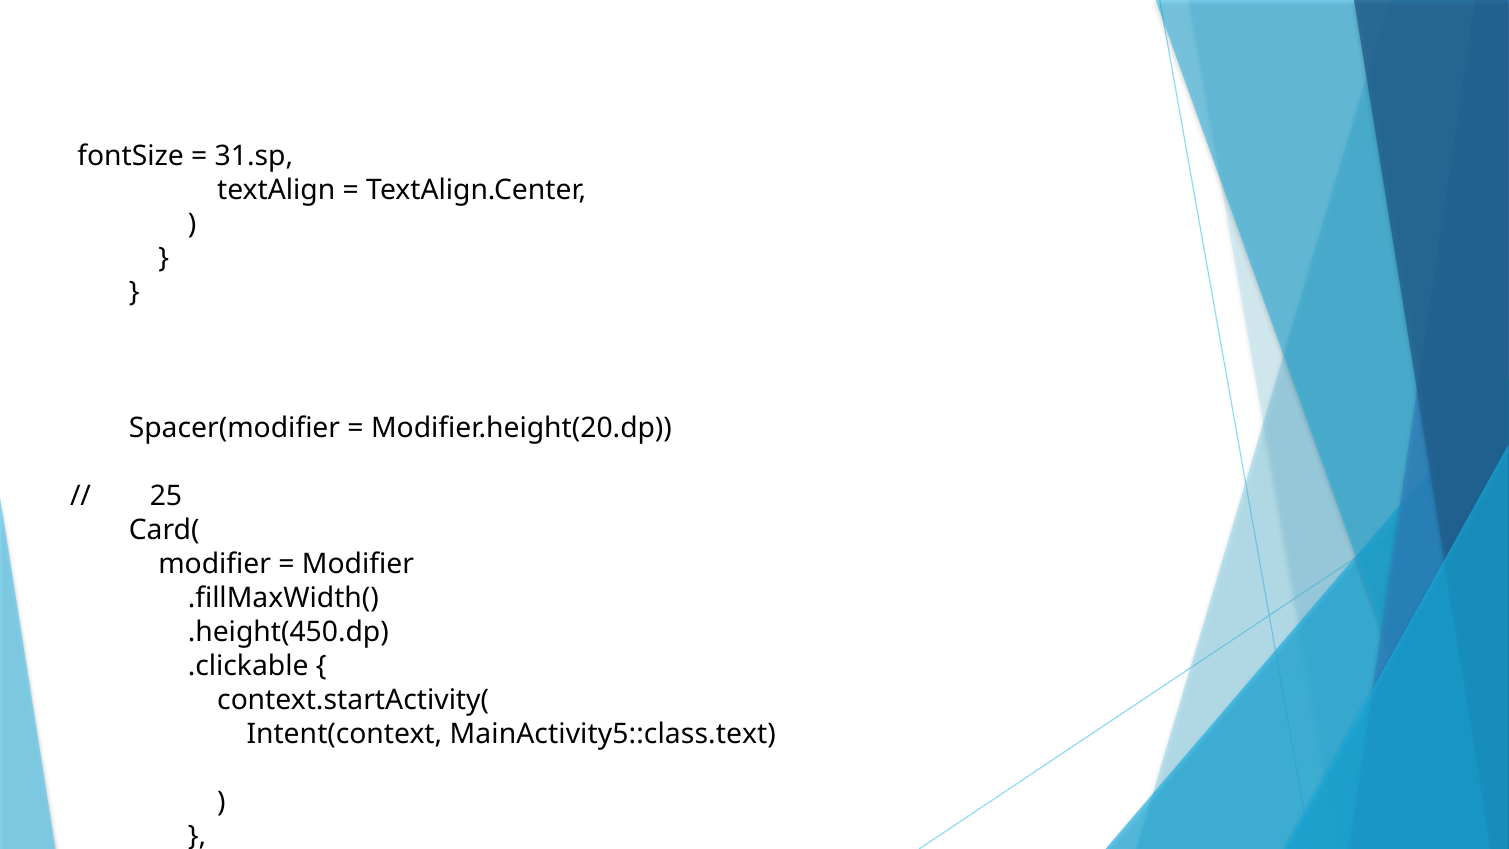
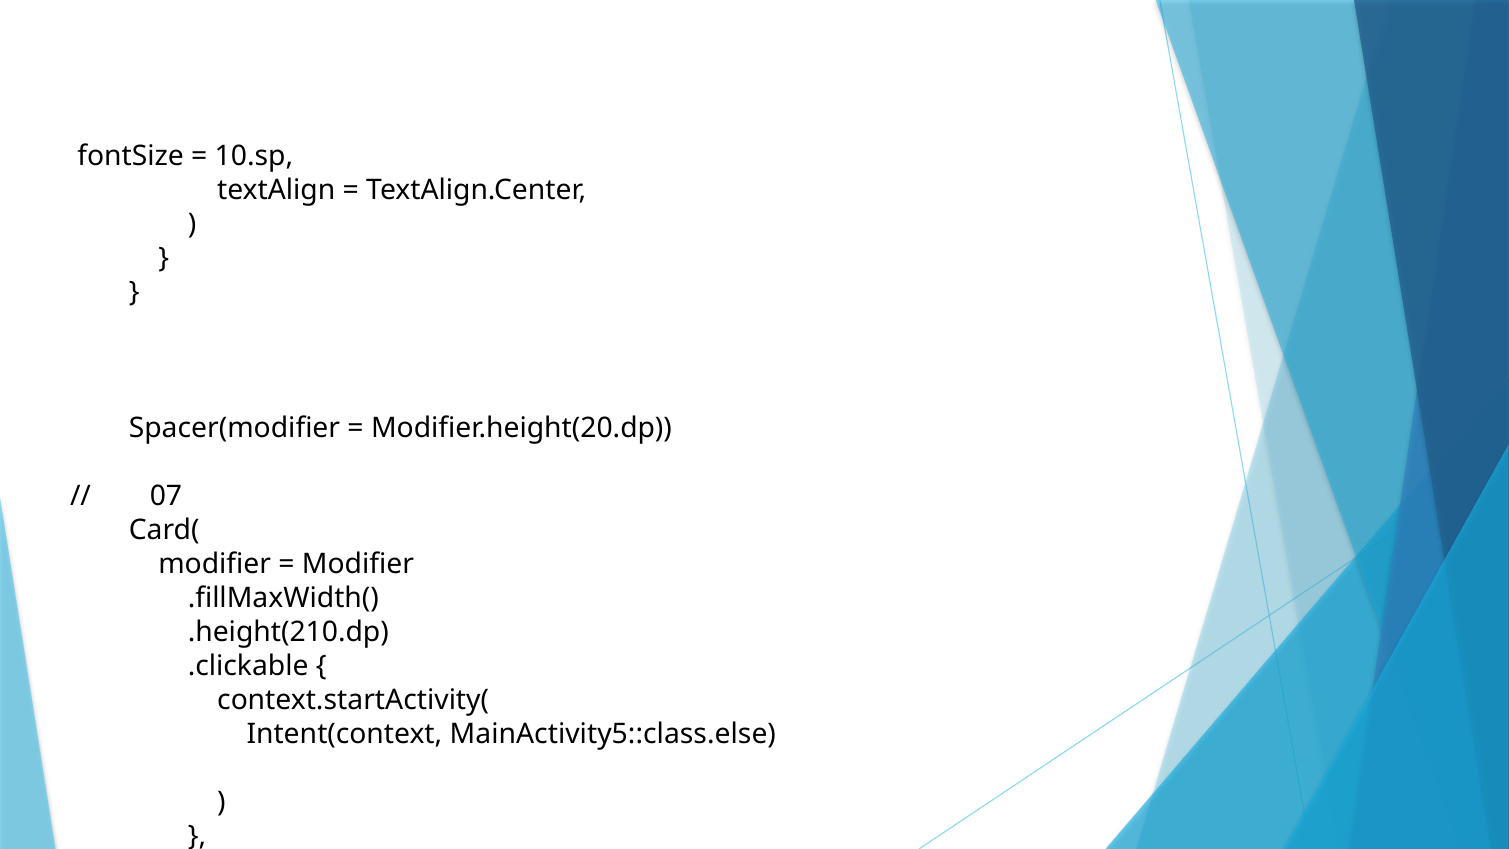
31.sp: 31.sp -> 10.sp (254, 157)
25: 25 -> 07 (166, 496)
.height(450.dp: .height(450.dp -> .height(210.dp (288, 632)
MainActivity5::class.text: MainActivity5::class.text -> MainActivity5::class.else (613, 734)
